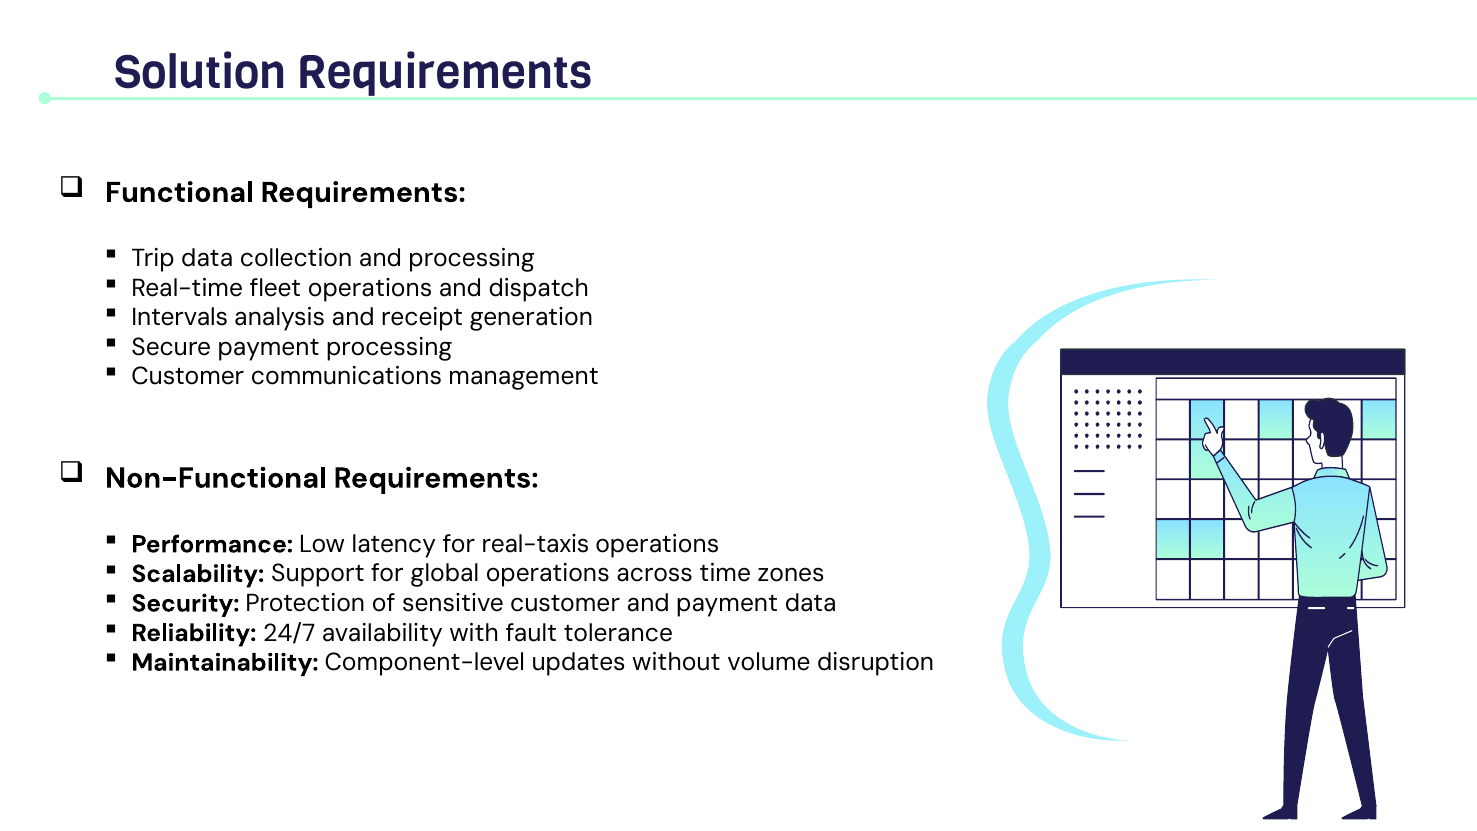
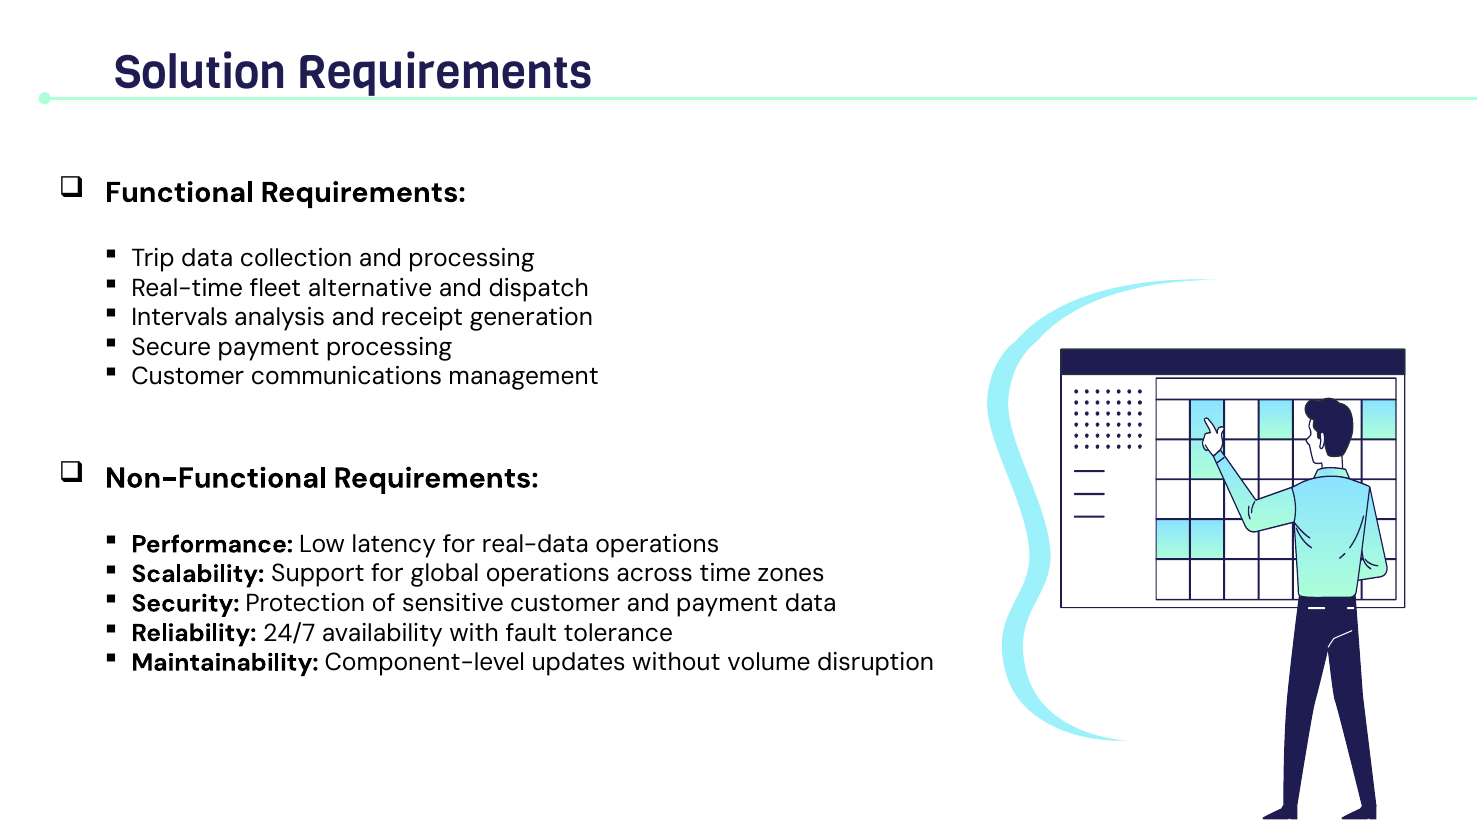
fleet operations: operations -> alternative (370, 288)
real-taxis: real-taxis -> real-data (535, 544)
